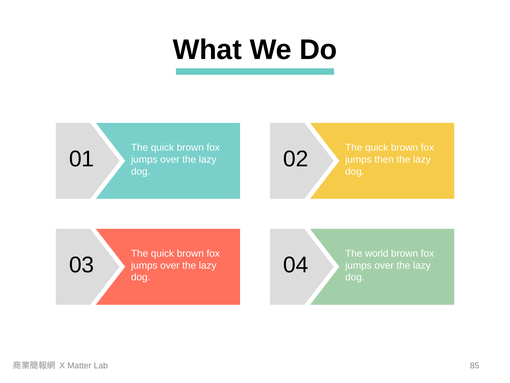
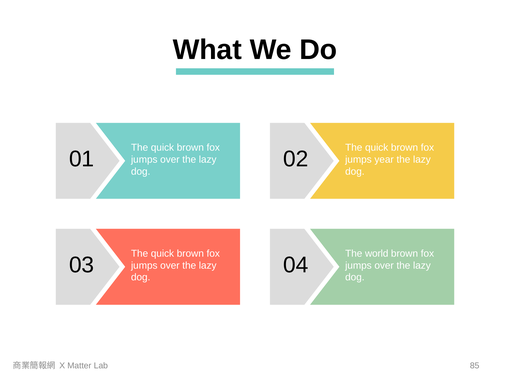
then: then -> year (384, 159)
